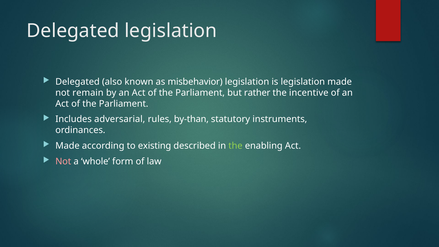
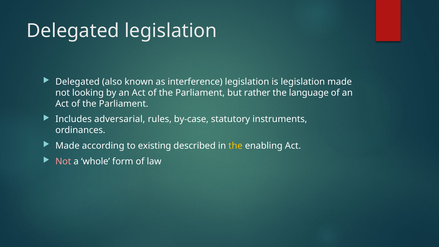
misbehavior: misbehavior -> interference (195, 82)
remain: remain -> looking (88, 93)
incentive: incentive -> language (309, 93)
by-than: by-than -> by-case (191, 119)
the colour: light green -> yellow (235, 146)
